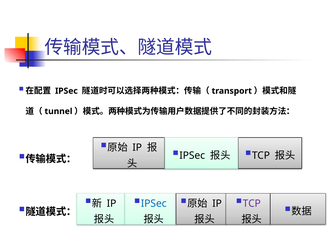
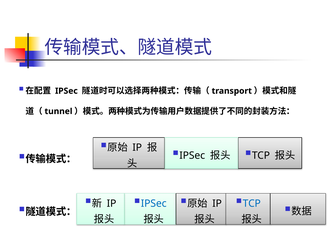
TCP colour: purple -> blue (252, 203)
